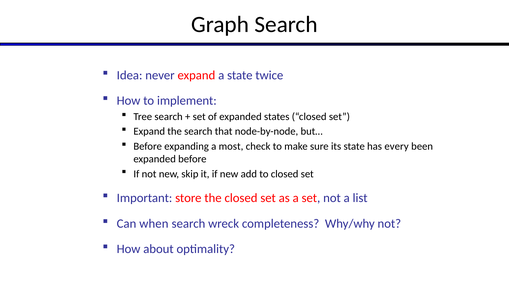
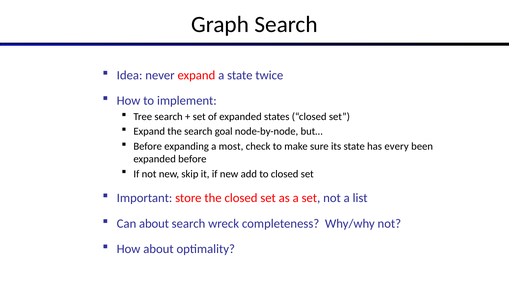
that: that -> goal (224, 132)
Can when: when -> about (154, 224)
